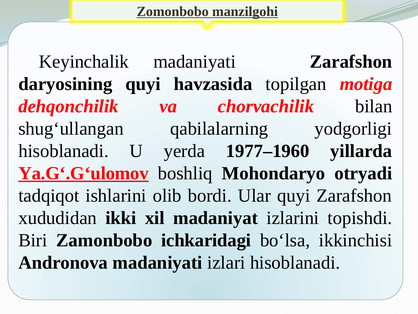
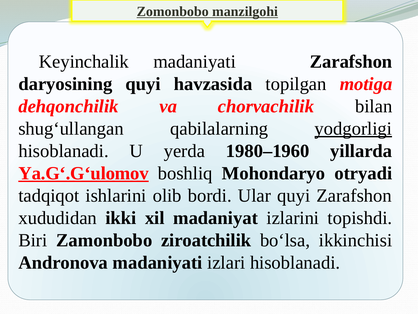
yodgorligi underline: none -> present (353, 128)
1977–1960: 1977–1960 -> 1980–1960 (268, 151)
ichkaridagi: ichkaridagi -> ziroatchilik (206, 240)
